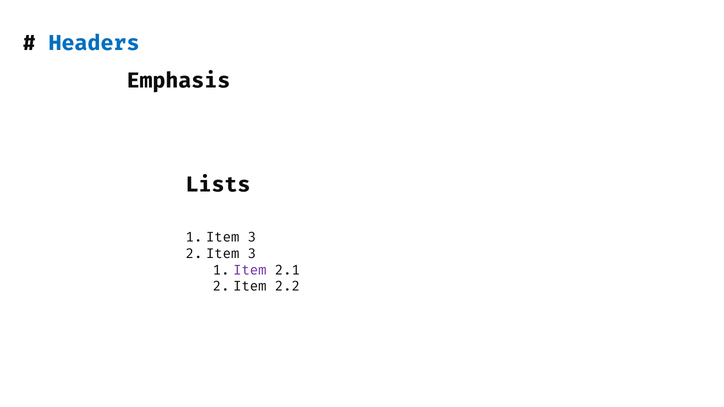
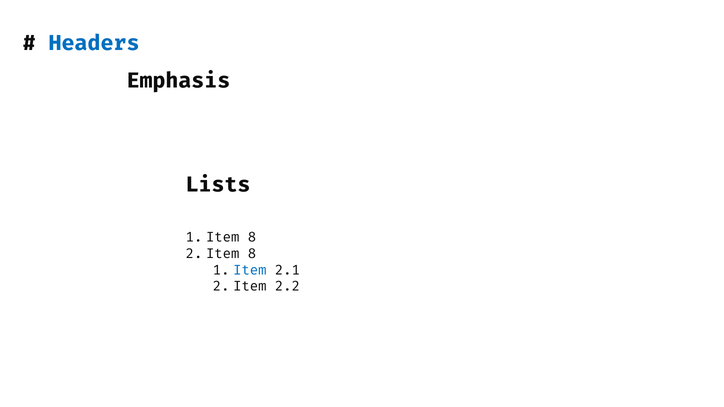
1 Item 3: 3 -> 8 (252, 238)
2 Item 3: 3 -> 8 (252, 254)
Item colour: purple -> blue (250, 270)
